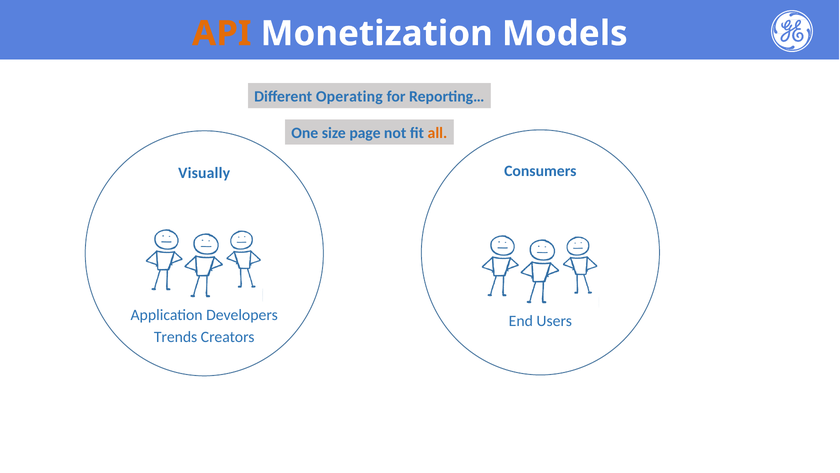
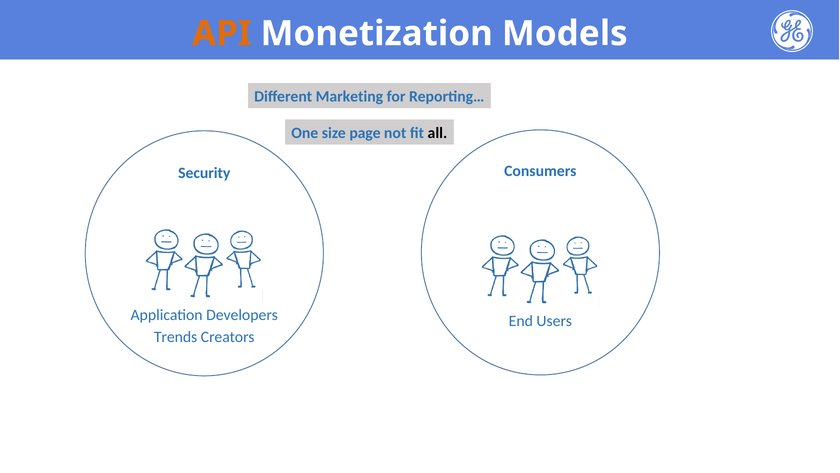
Operating: Operating -> Marketing (349, 97)
all colour: orange -> black (437, 133)
Visually: Visually -> Security (204, 173)
